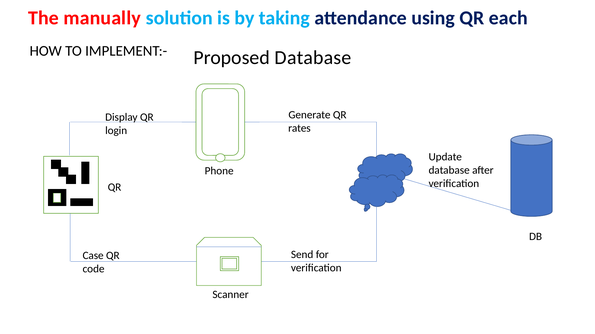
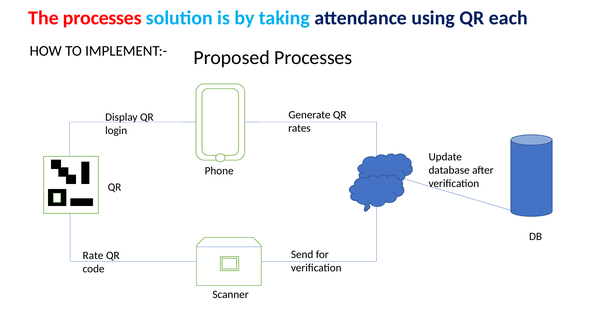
The manually: manually -> processes (102, 18)
Proposed Database: Database -> Processes (313, 58)
Case: Case -> Rate (93, 256)
